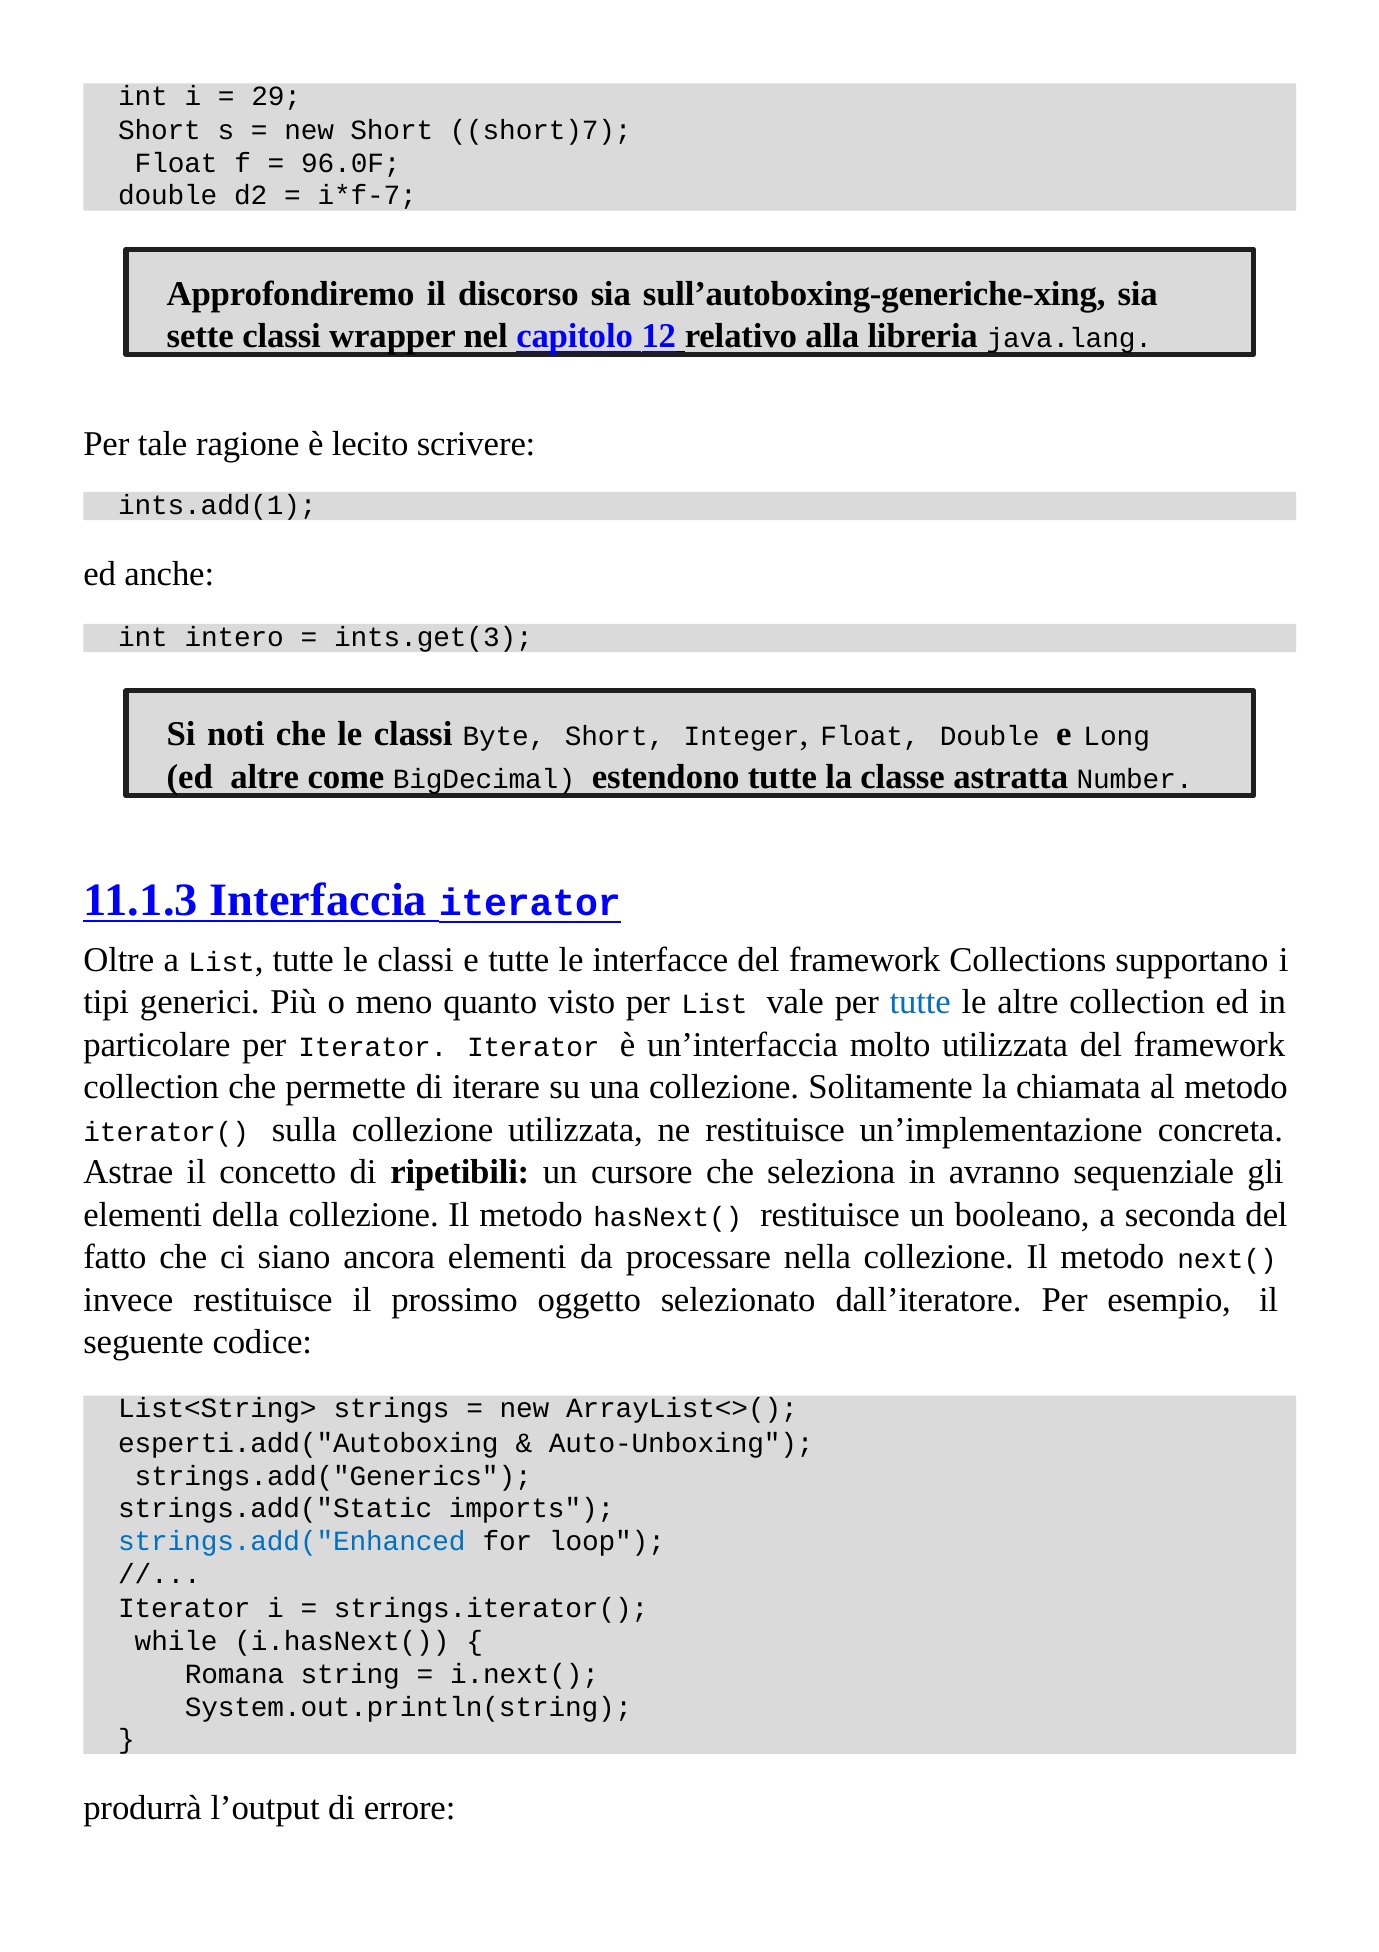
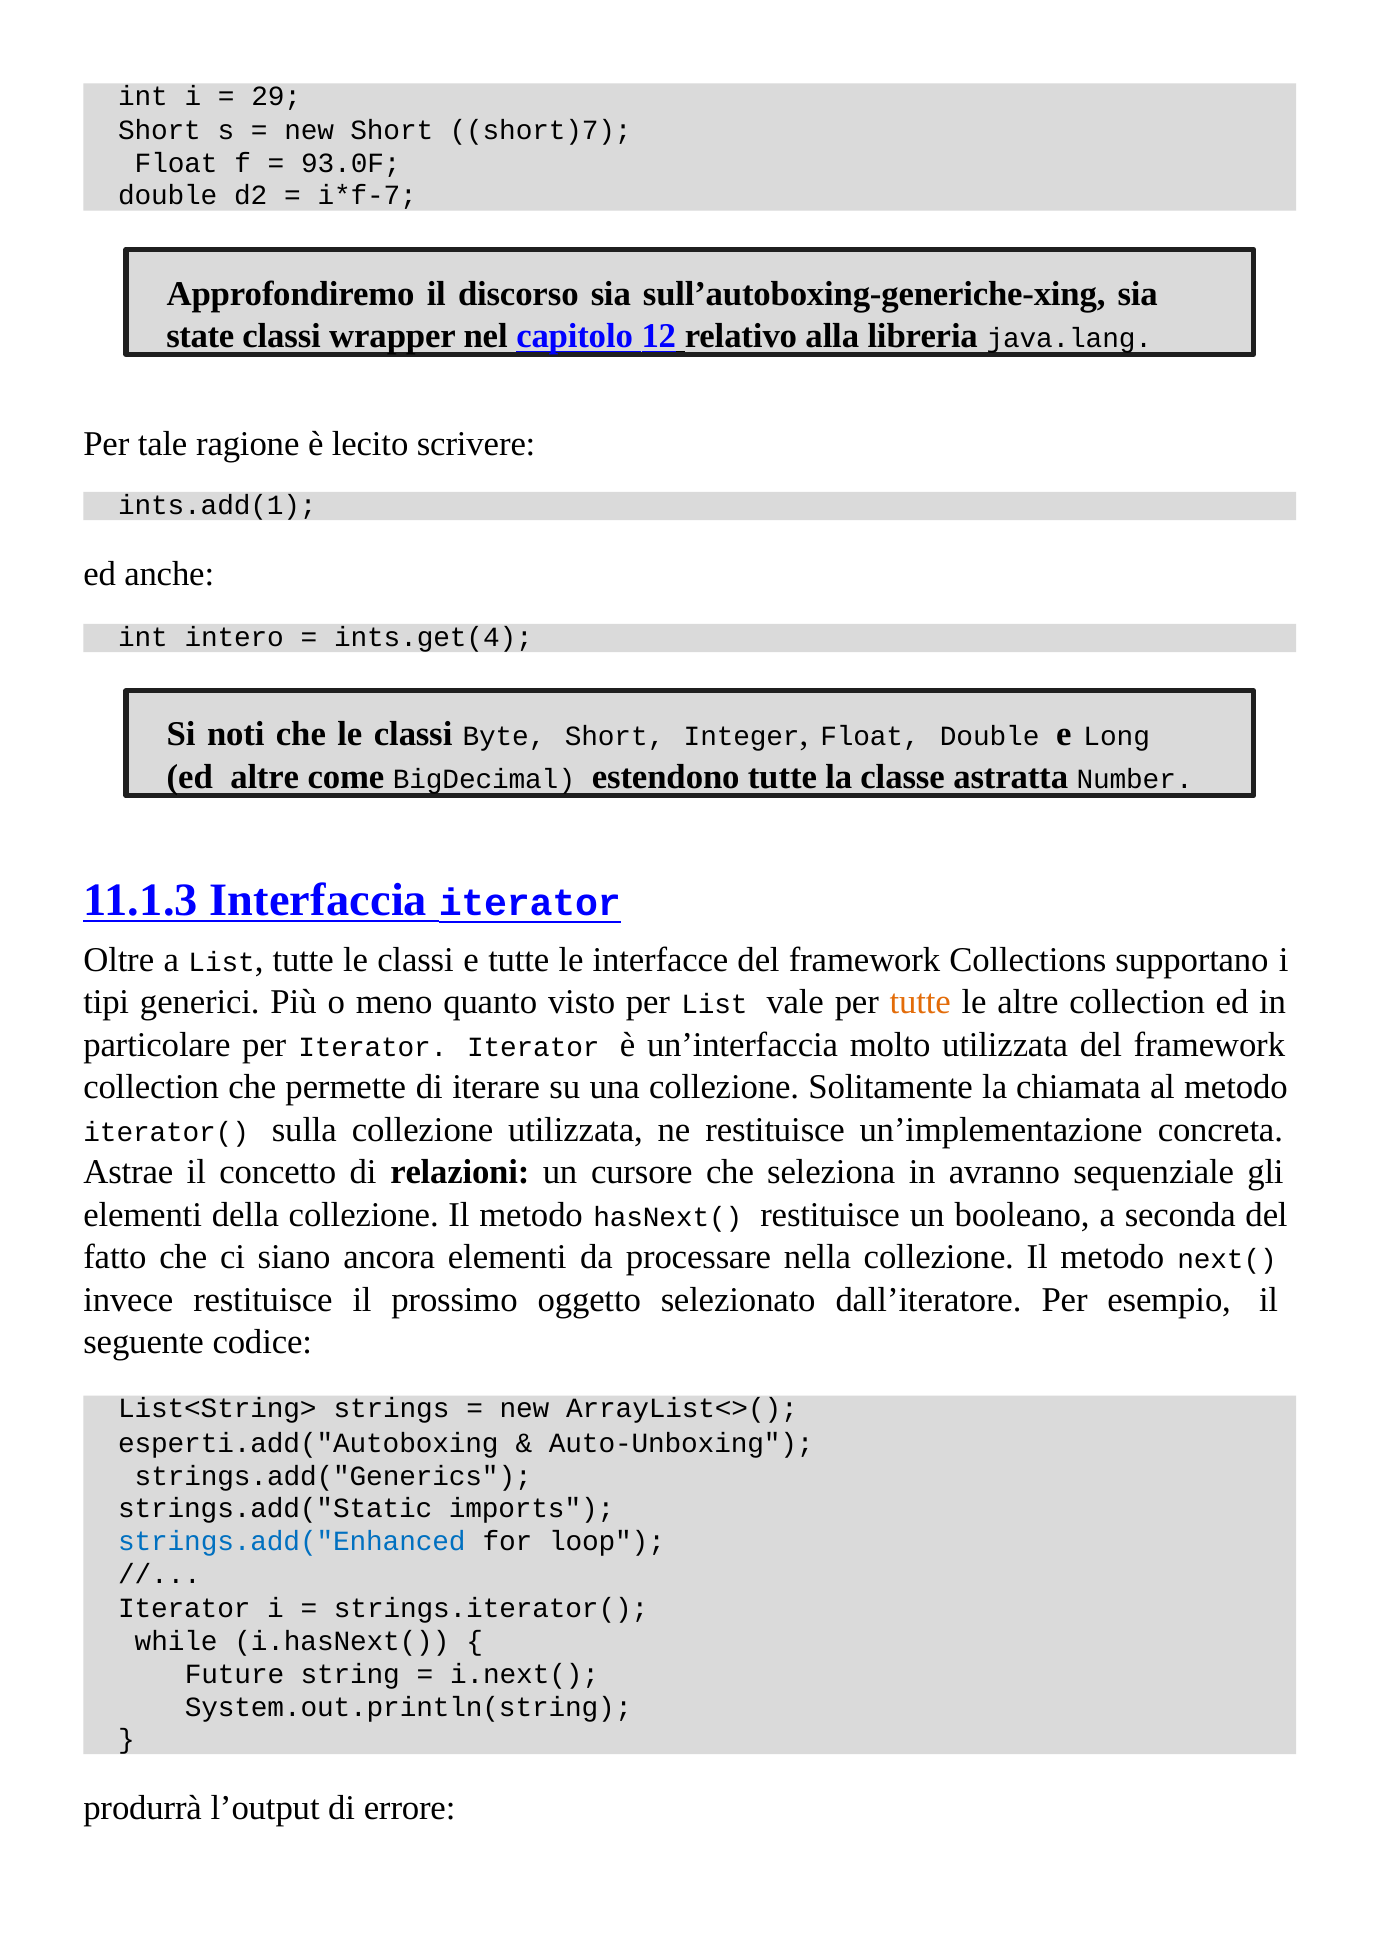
96.0F: 96.0F -> 93.0F (351, 164)
sette: sette -> state (200, 336)
ints.get(3: ints.get(3 -> ints.get(4 (433, 637)
tutte colour: blue -> orange (920, 1002)
ripetibili: ripetibili -> relazioni (460, 1172)
Romana: Romana -> Future (235, 1674)
